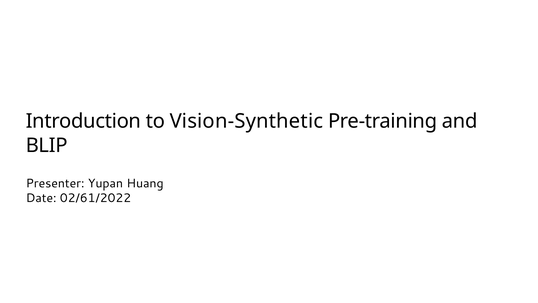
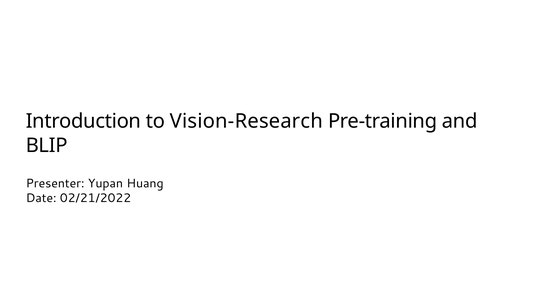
Vision-Synthetic: Vision-Synthetic -> Vision-Research (246, 121)
02/61/2022: 02/61/2022 -> 02/21/2022 (95, 198)
